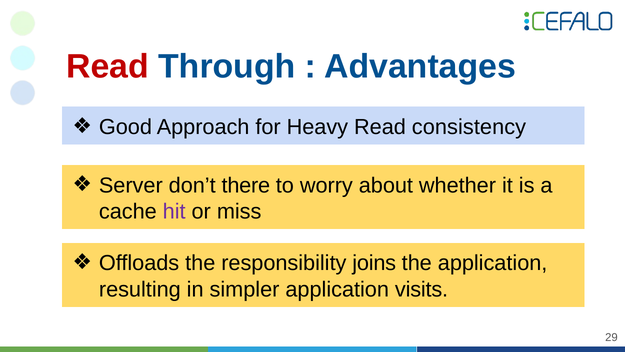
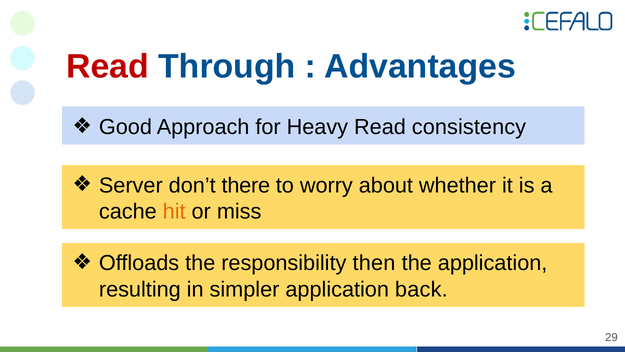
hit colour: purple -> orange (174, 211)
joins: joins -> then (374, 263)
visits: visits -> back (421, 289)
